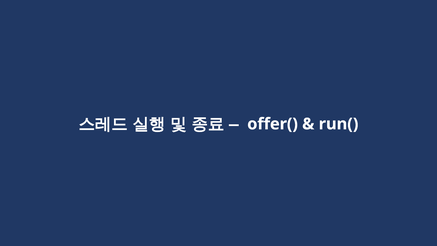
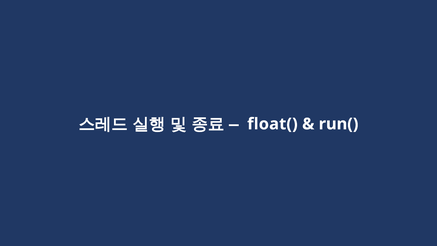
offer(: offer( -> float( (272, 124)
